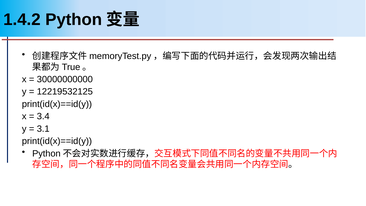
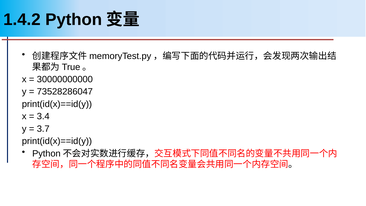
12219532125: 12219532125 -> 73528286047 (65, 92)
3.1: 3.1 -> 3.7 (43, 129)
